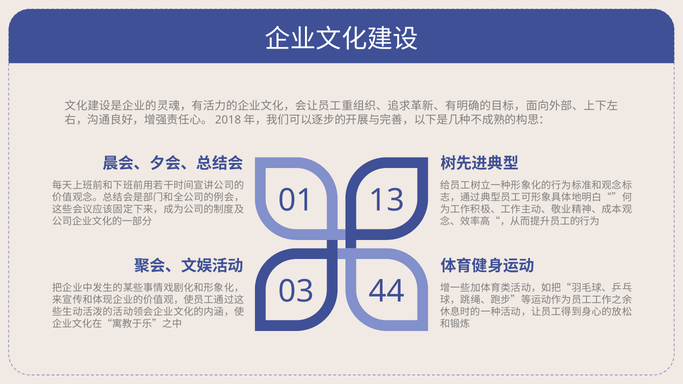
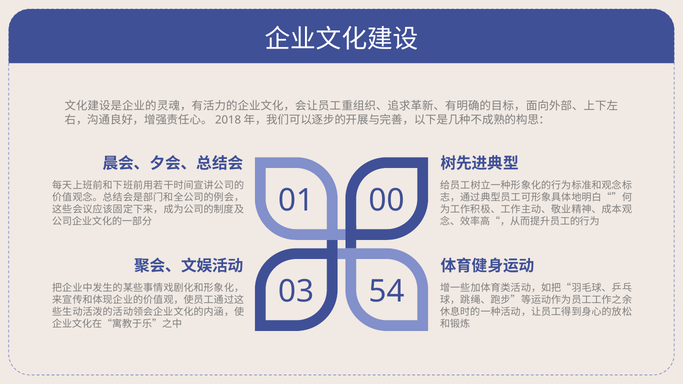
13: 13 -> 00 (387, 201)
44: 44 -> 54 (387, 292)
